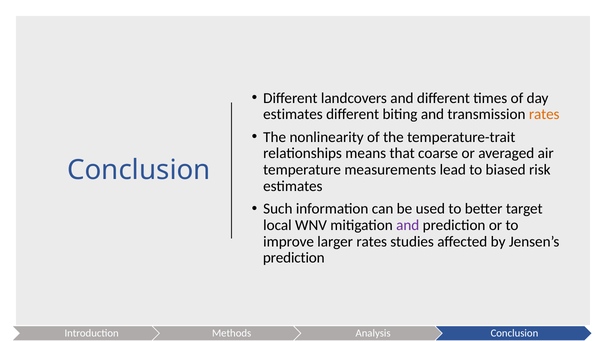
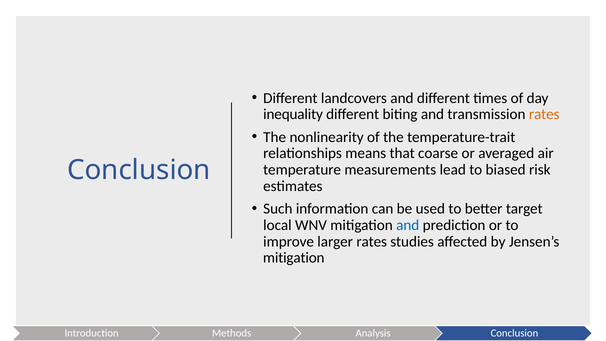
estimates: estimates -> inequality (293, 114)
and colour: purple -> blue (408, 225)
prediction: prediction -> mitigation (294, 258)
